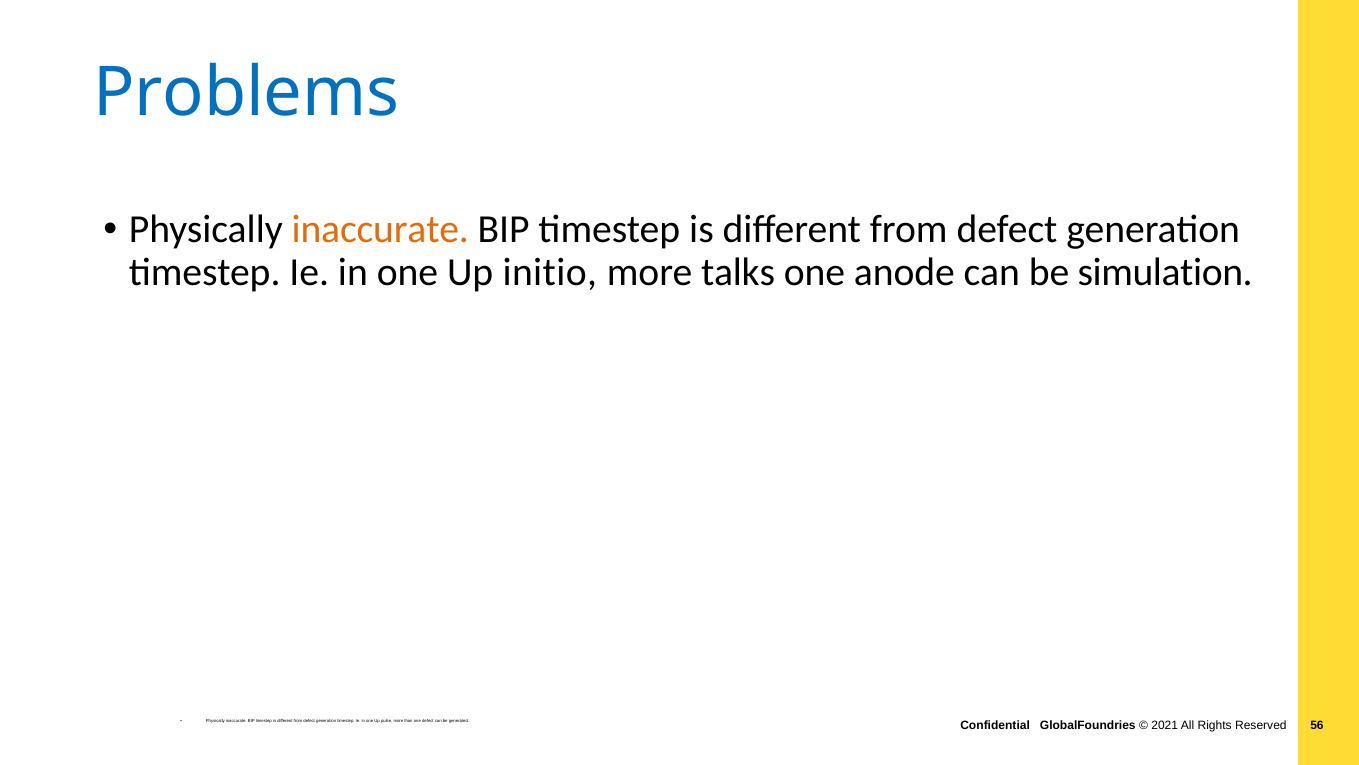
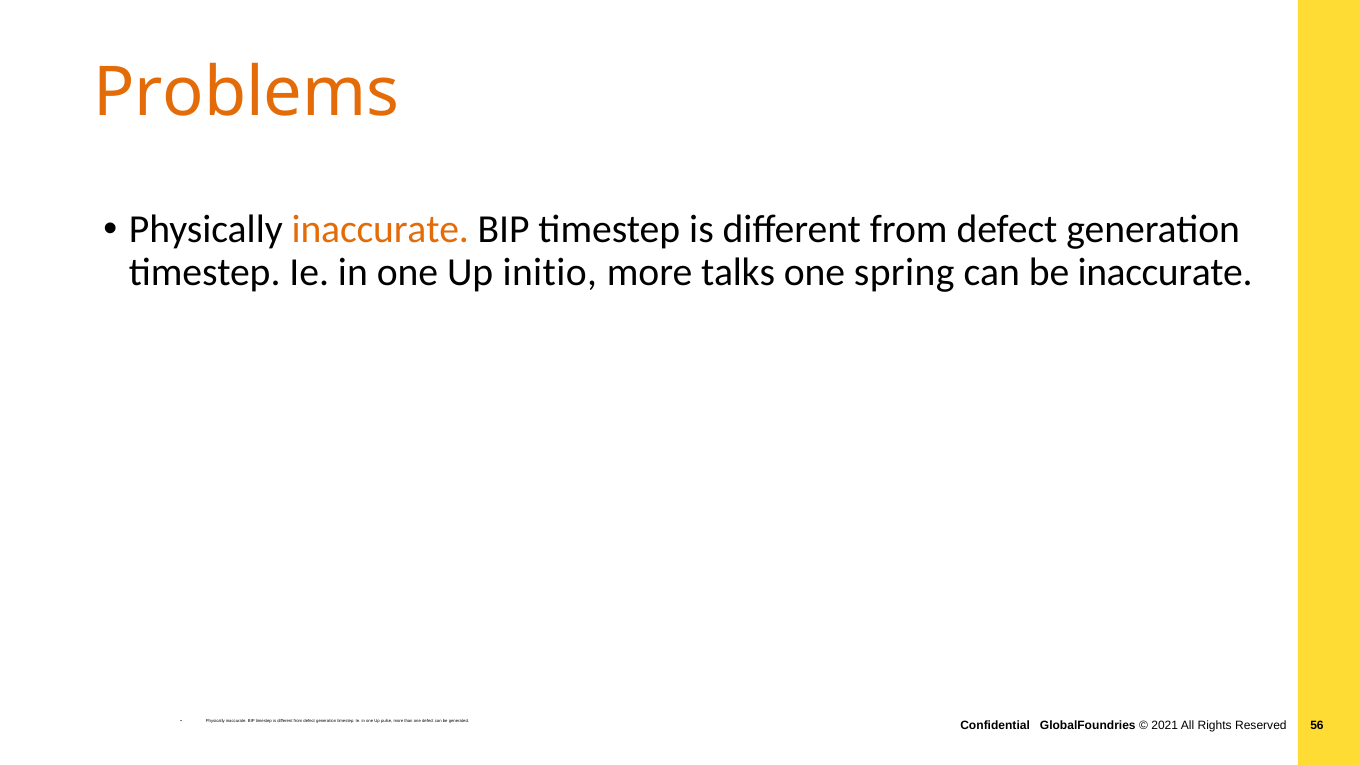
Problems colour: blue -> orange (246, 93)
anode: anode -> spring (904, 273)
be simulation: simulation -> inaccurate (1165, 273)
